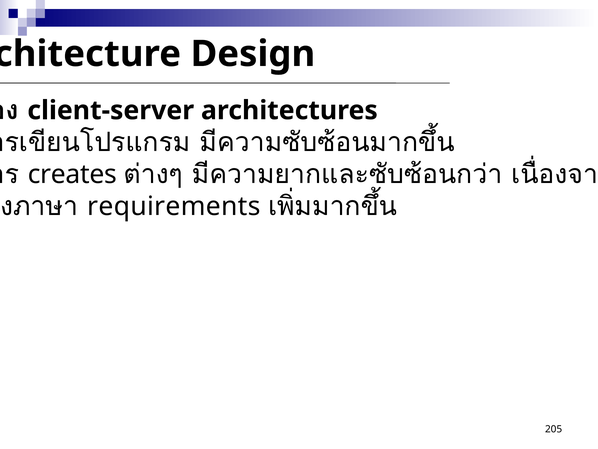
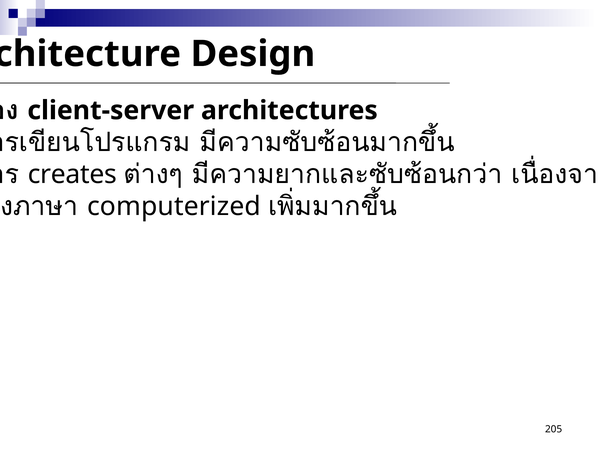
requirements: requirements -> computerized (174, 206)
